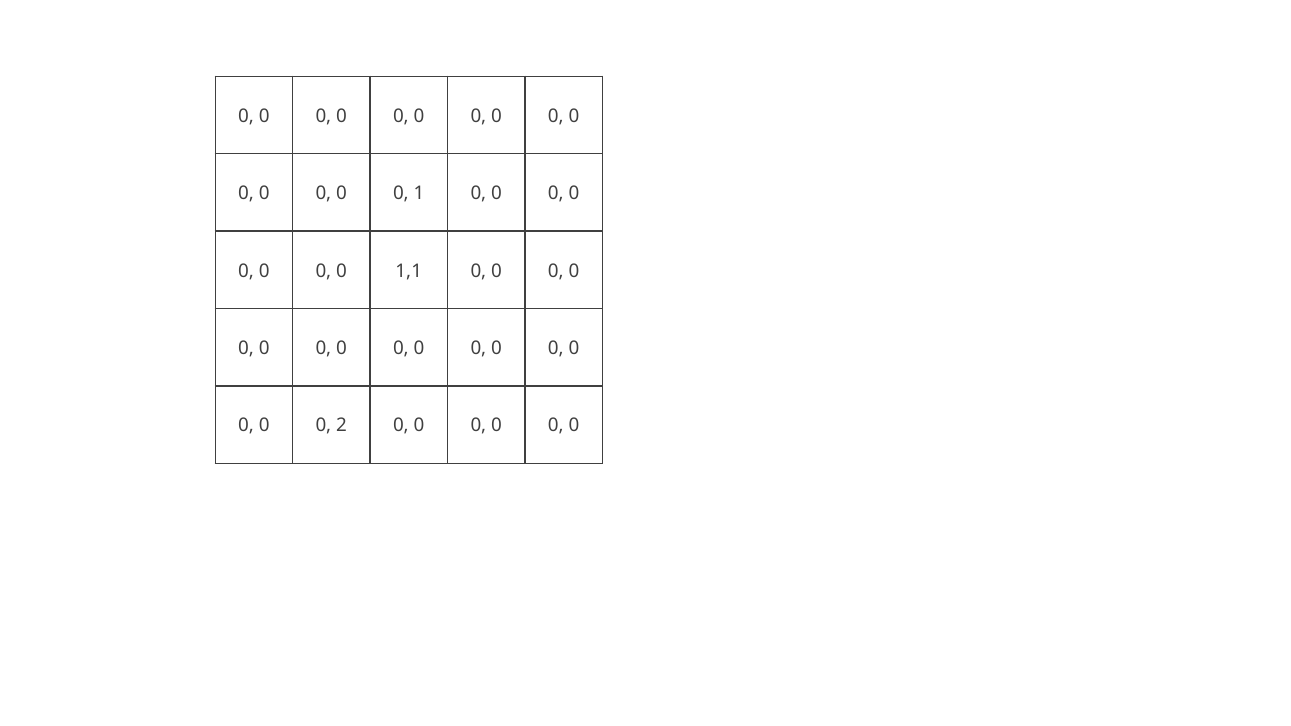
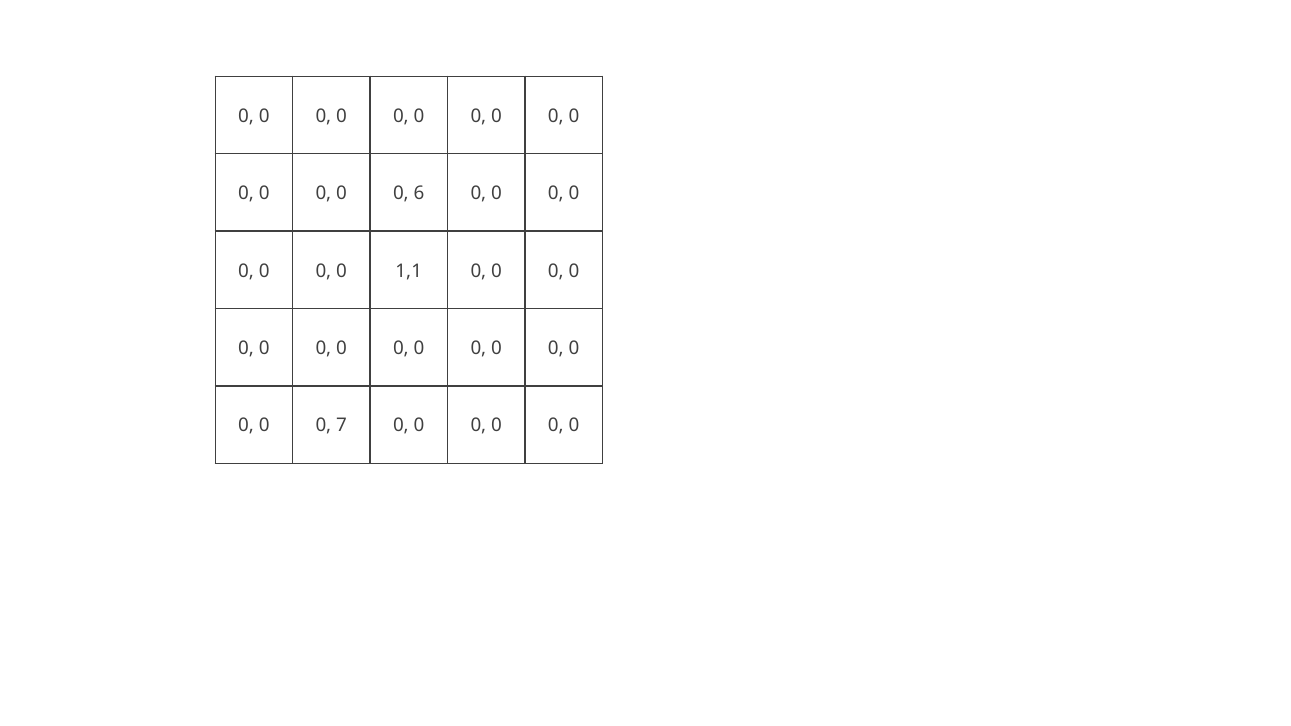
1: 1 -> 6 (419, 193)
2: 2 -> 7 (342, 426)
